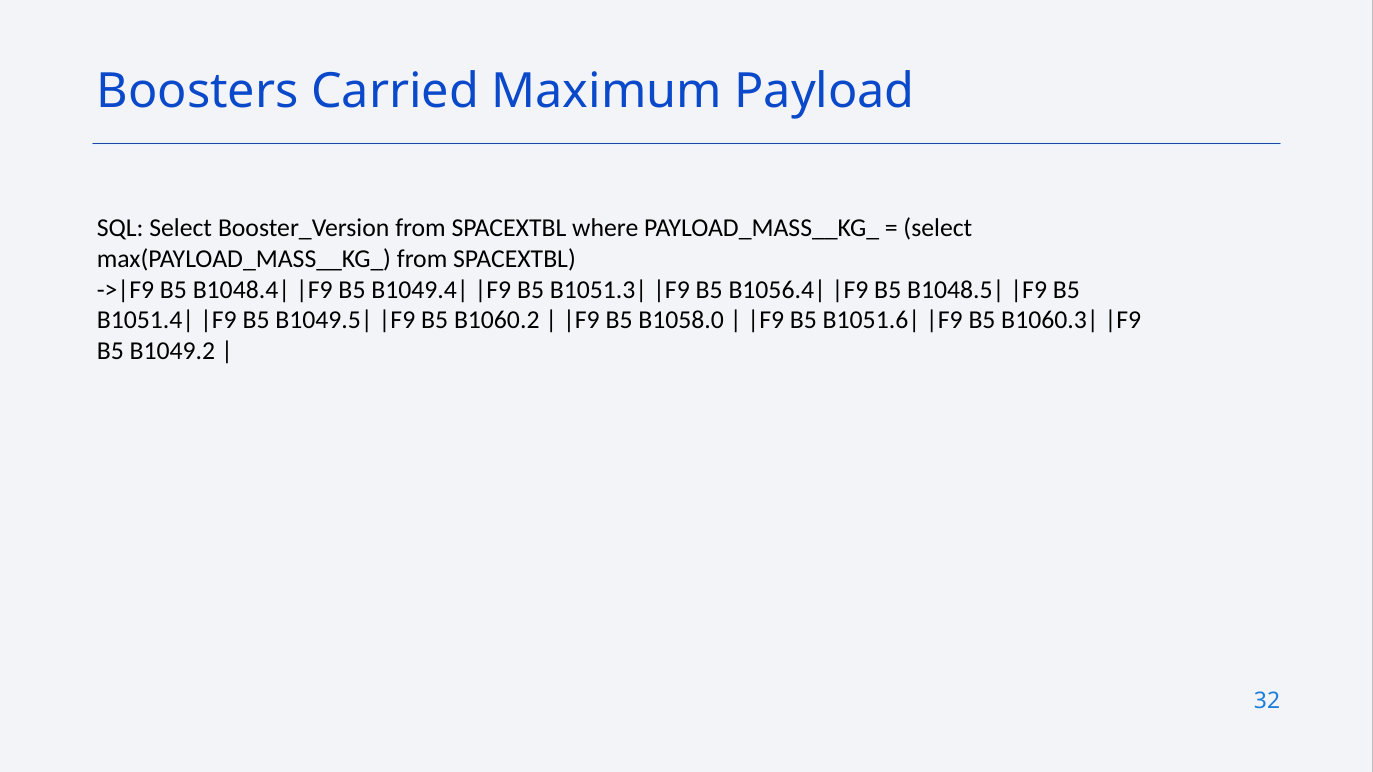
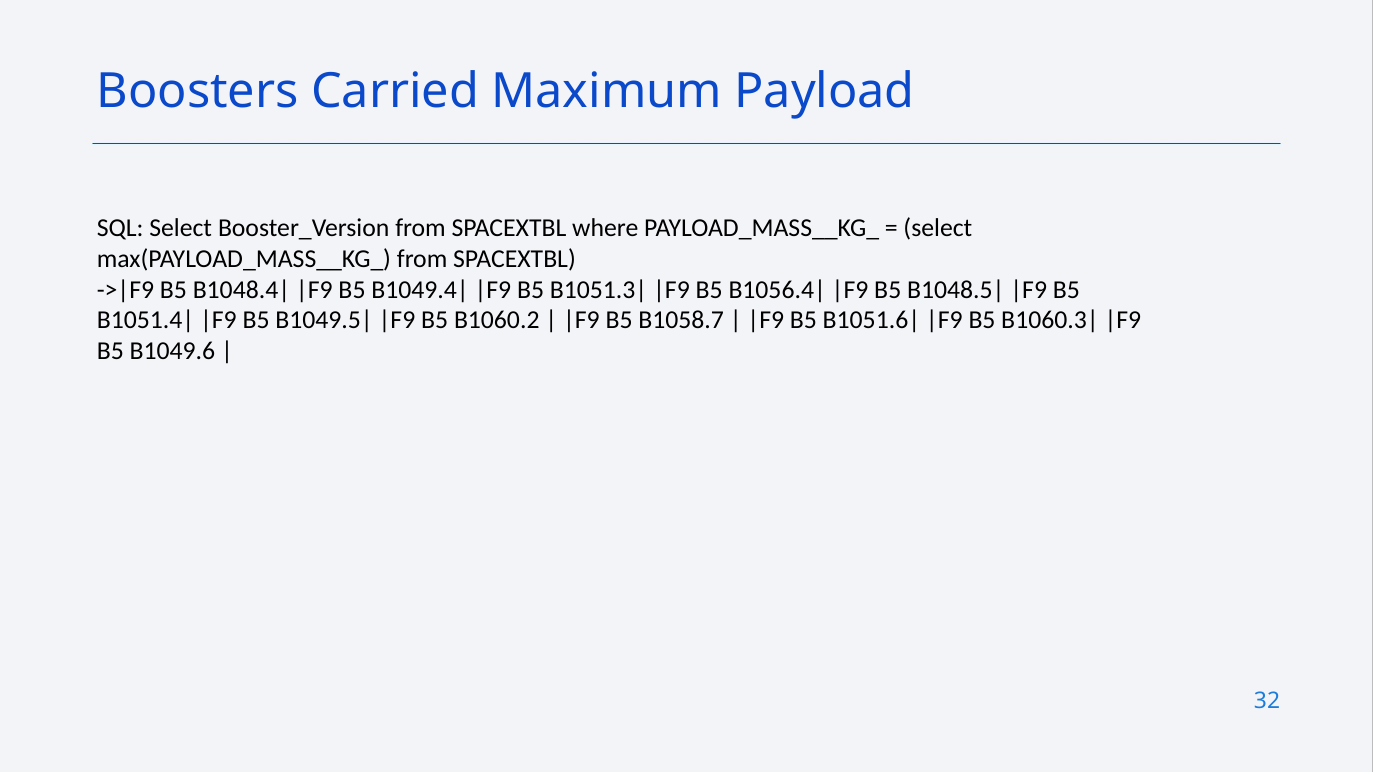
B1058.0: B1058.0 -> B1058.7 (681, 321)
B1049.2: B1049.2 -> B1049.6 (172, 351)
